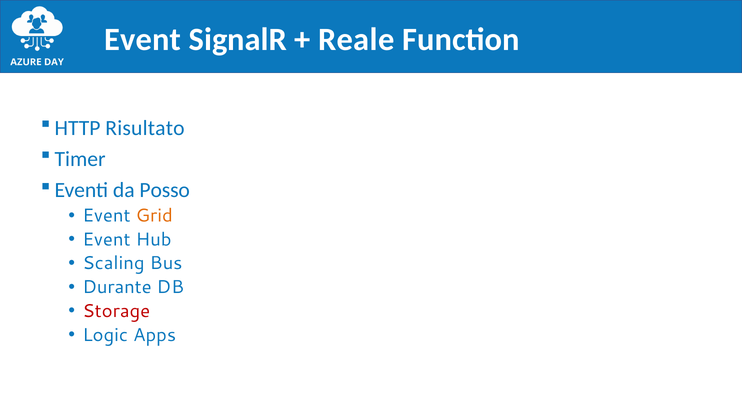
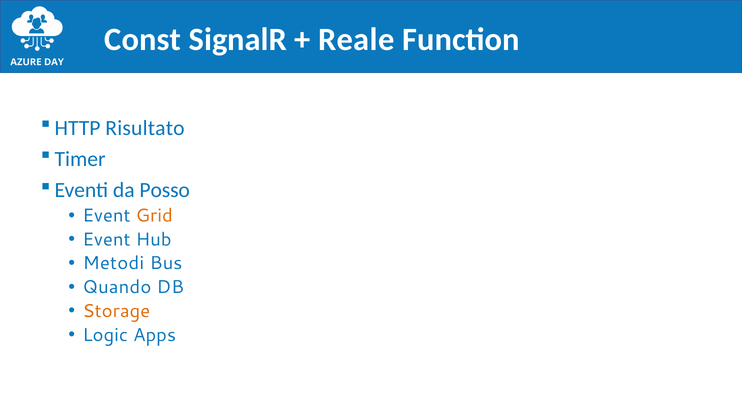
Event: Event -> Const (143, 39)
Scaling: Scaling -> Metodi (113, 264)
Durante: Durante -> Quando (117, 287)
Storage colour: red -> orange (116, 311)
